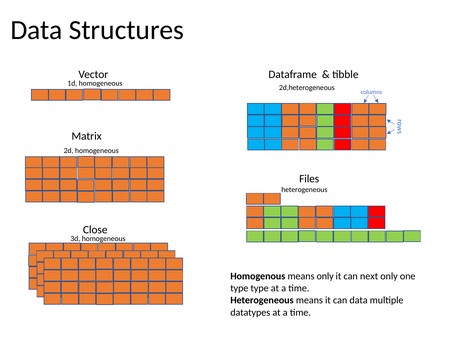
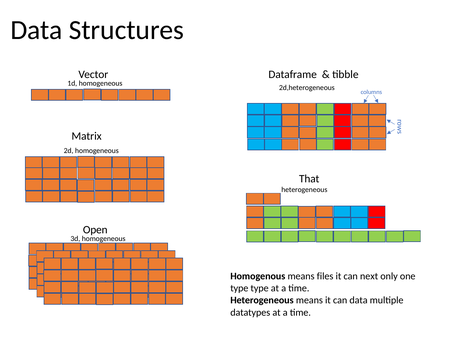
Files: Files -> That (309, 179)
Close: Close -> Open (95, 230)
means only: only -> files (325, 276)
